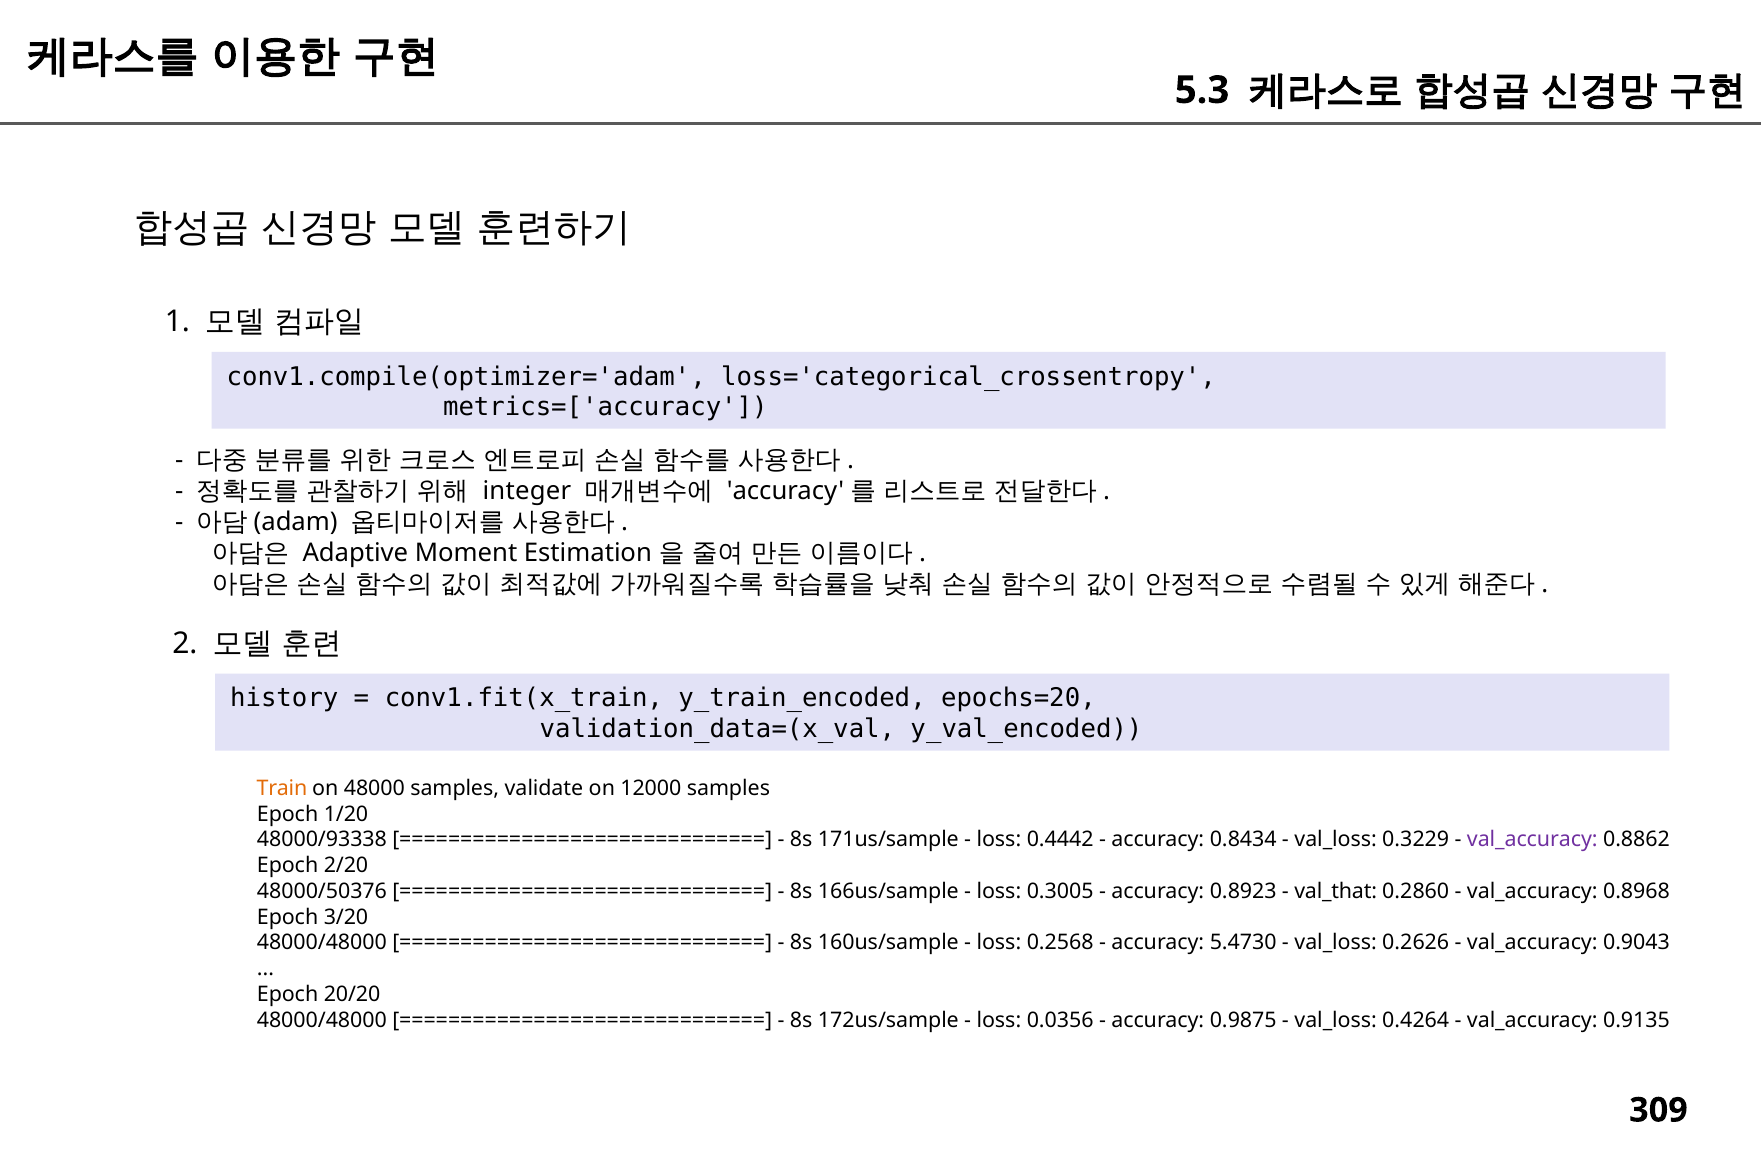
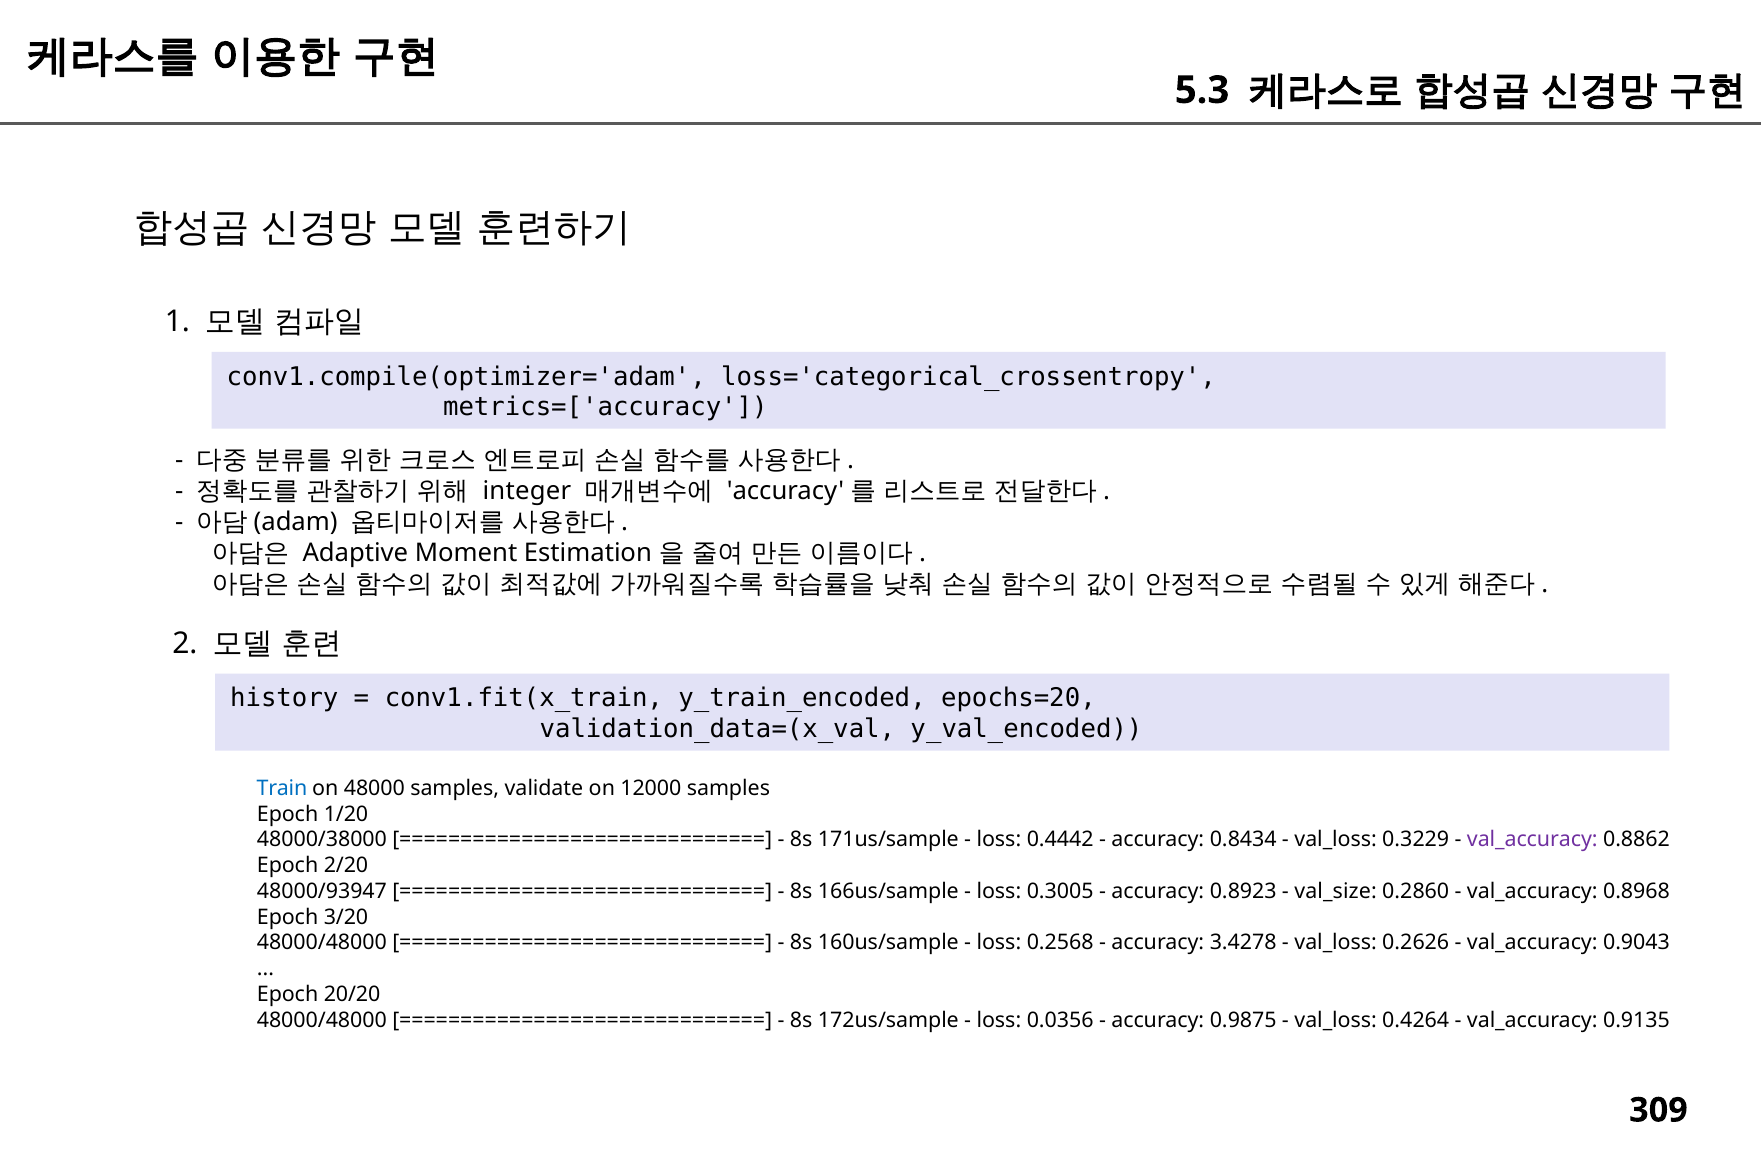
Train colour: orange -> blue (282, 788)
48000/93338: 48000/93338 -> 48000/38000 (322, 840)
48000/50376: 48000/50376 -> 48000/93947 (322, 891)
val_that: val_that -> val_size (1336, 891)
5.4730: 5.4730 -> 3.4278 (1243, 943)
